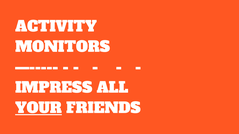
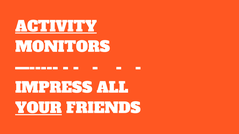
ACTIVITY underline: none -> present (56, 27)
